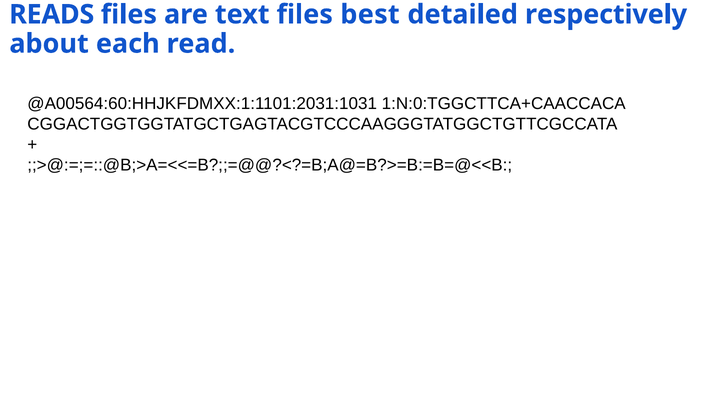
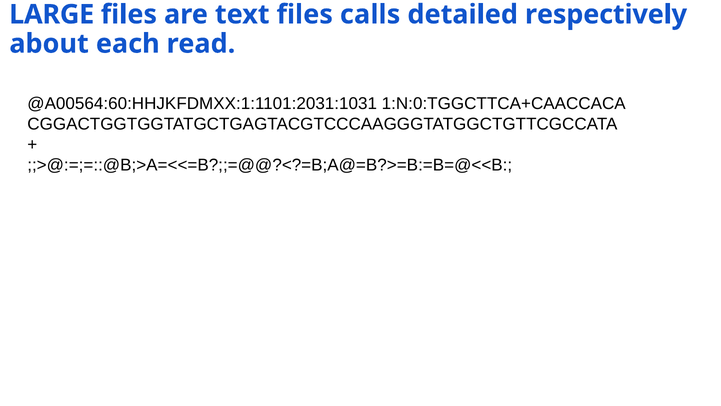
READS: READS -> LARGE (52, 14)
best: best -> calls (370, 14)
